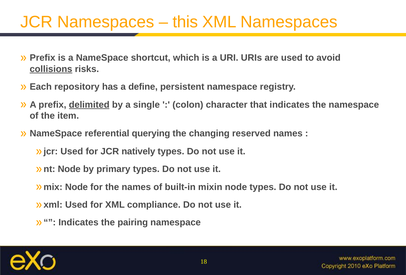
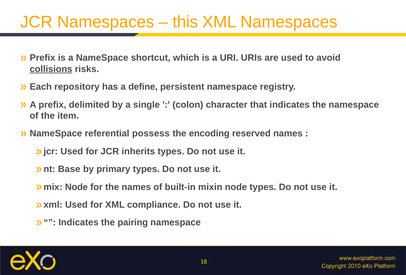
delimited underline: present -> none (89, 105)
querying: querying -> possess (151, 134)
changing: changing -> encoding (209, 134)
natively: natively -> inherits (138, 151)
nt Node: Node -> Base (69, 169)
